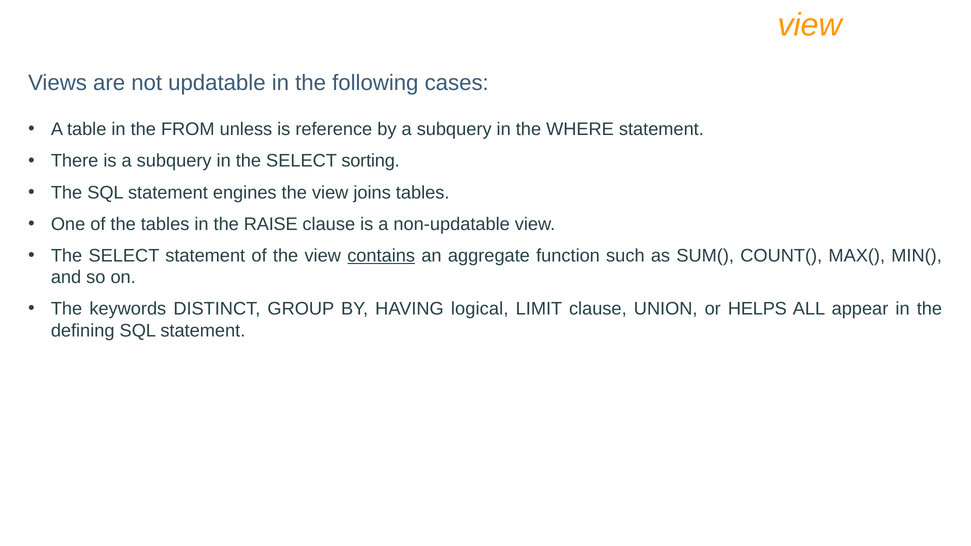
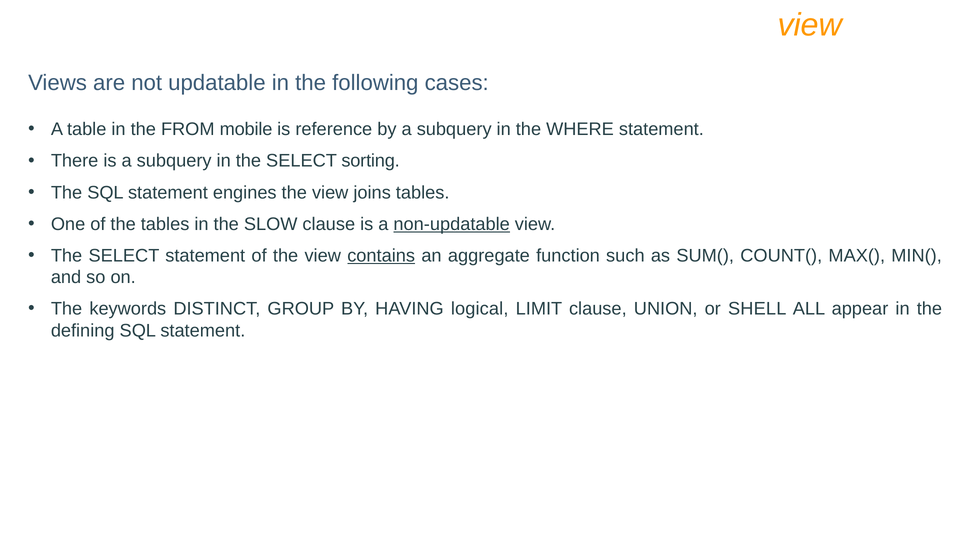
unless: unless -> mobile (246, 129)
RAISE: RAISE -> SLOW (271, 224)
non-updatable underline: none -> present (452, 224)
HELPS: HELPS -> SHELL (757, 309)
